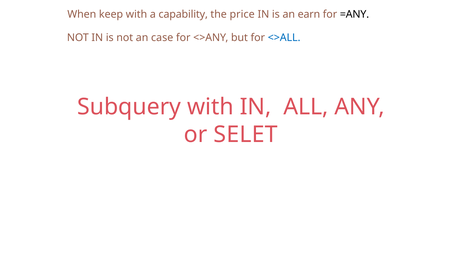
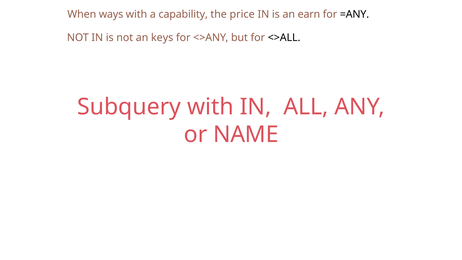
keep: keep -> ways (111, 14)
case: case -> keys (162, 38)
<>ALL colour: blue -> black (284, 38)
SELET: SELET -> NAME (246, 134)
